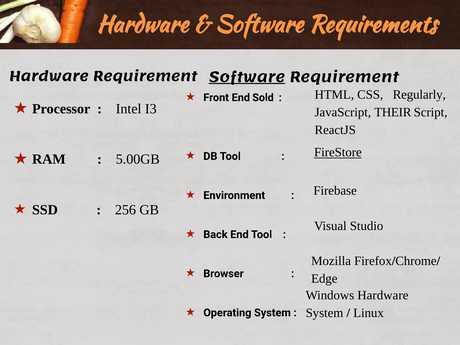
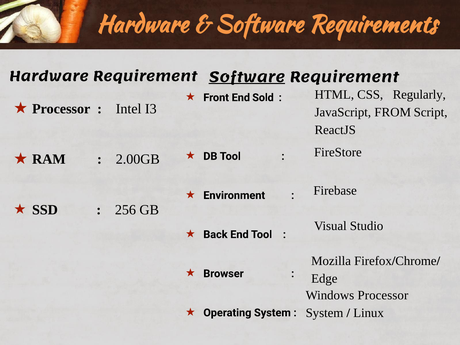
THEIR: THEIR -> FROM (393, 112)
FireStore underline: present -> none (338, 152)
5.00GB: 5.00GB -> 2.00GB (138, 159)
Windows Hardware: Hardware -> Processor (383, 295)
